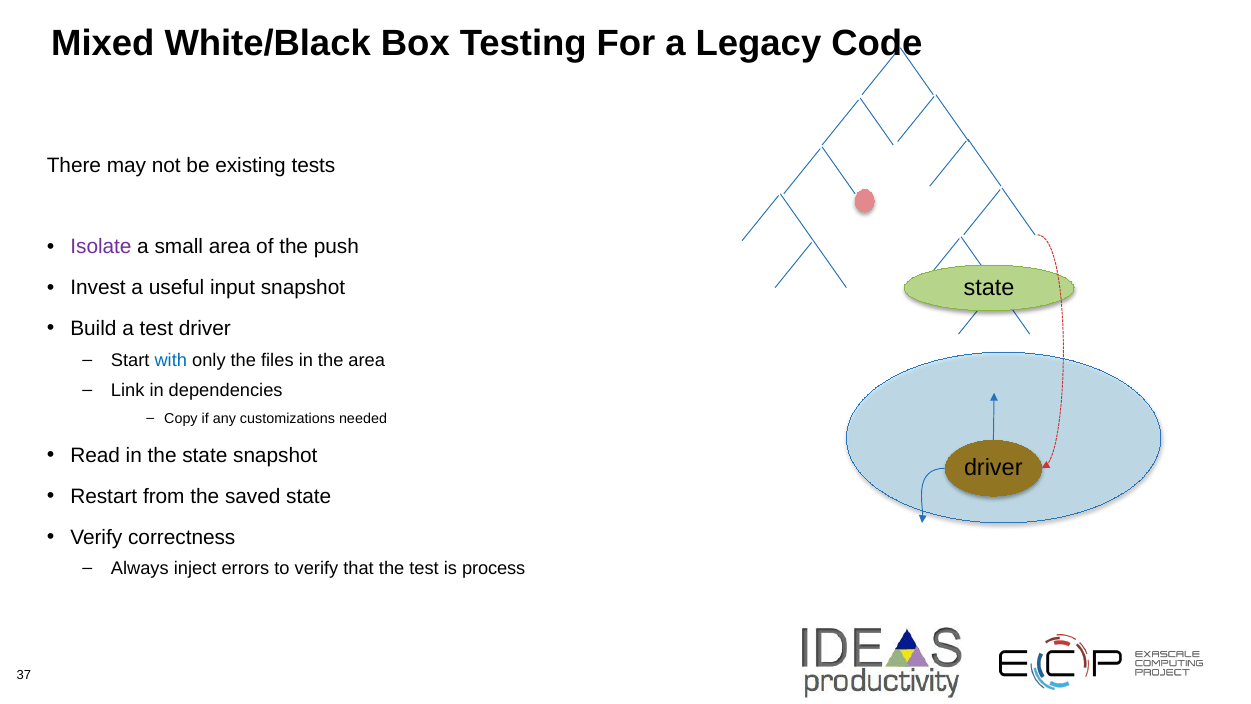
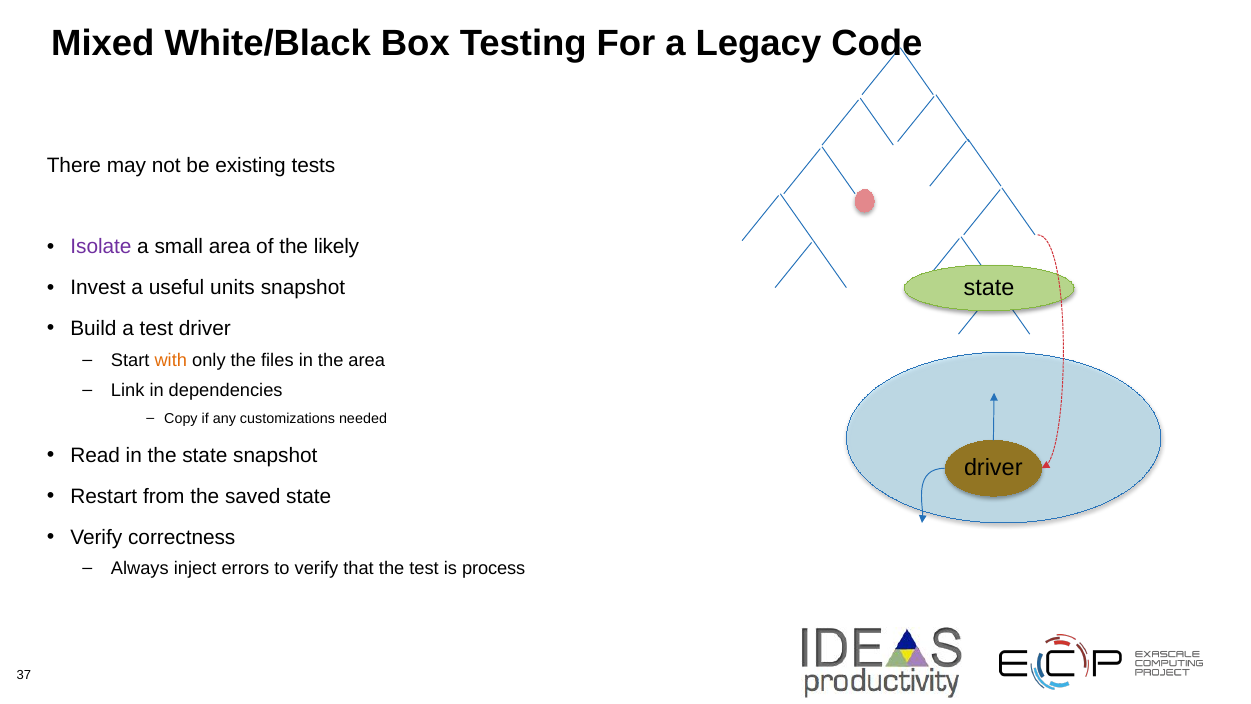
push: push -> likely (336, 247)
input: input -> units (232, 288)
with colour: blue -> orange (171, 360)
